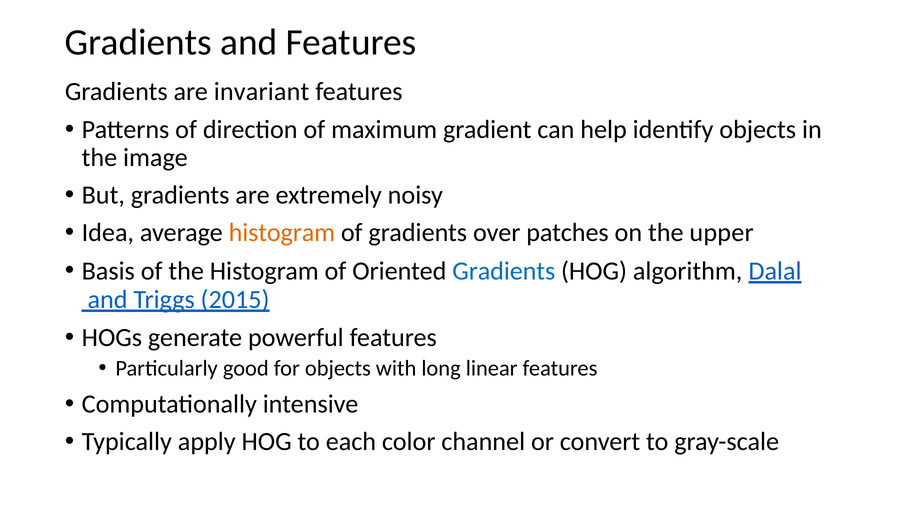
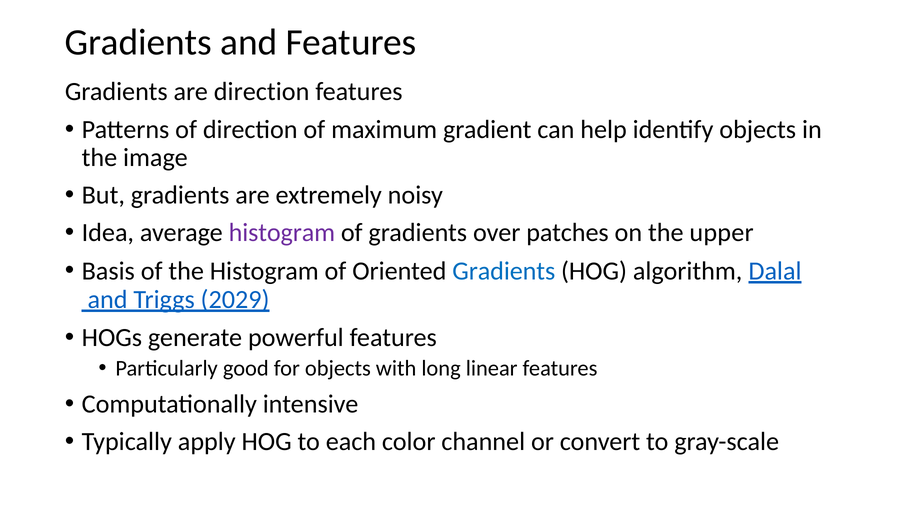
are invariant: invariant -> direction (262, 92)
histogram colour: orange -> purple (282, 233)
2015: 2015 -> 2029 (235, 300)
